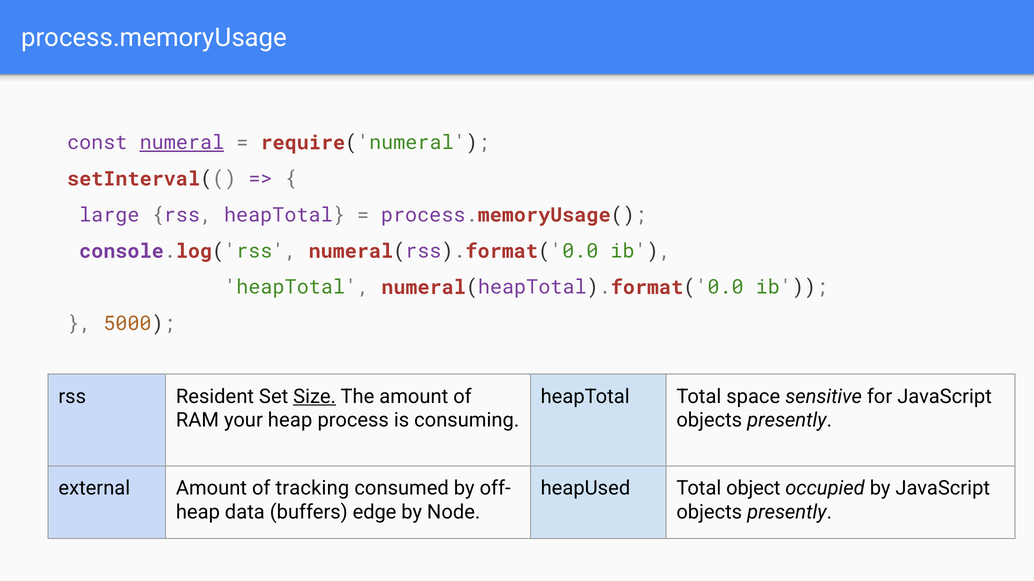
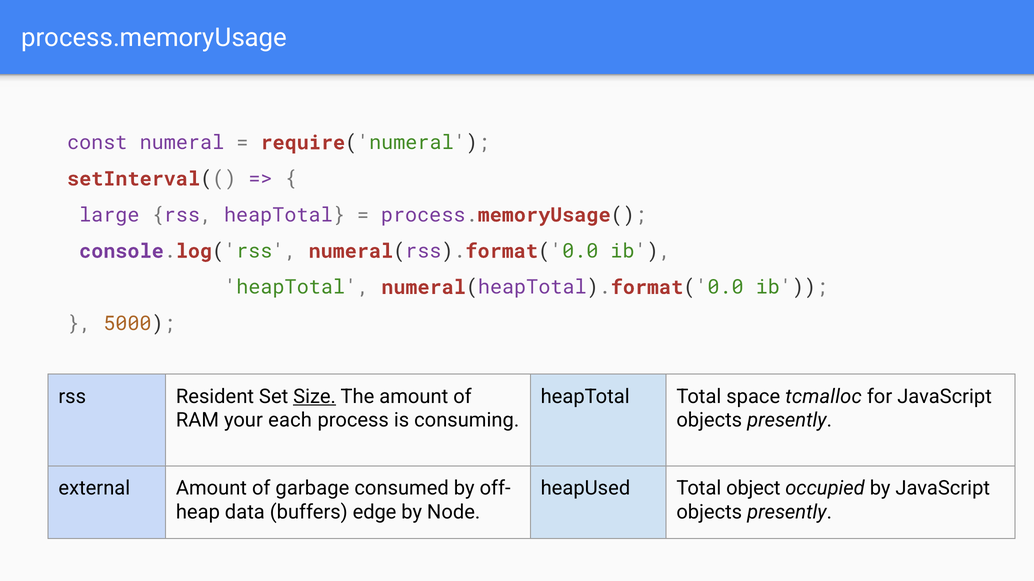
numeral underline: present -> none (182, 143)
sensitive: sensitive -> tcmalloc (824, 397)
your heap: heap -> each (290, 421)
tracking: tracking -> garbage (312, 489)
